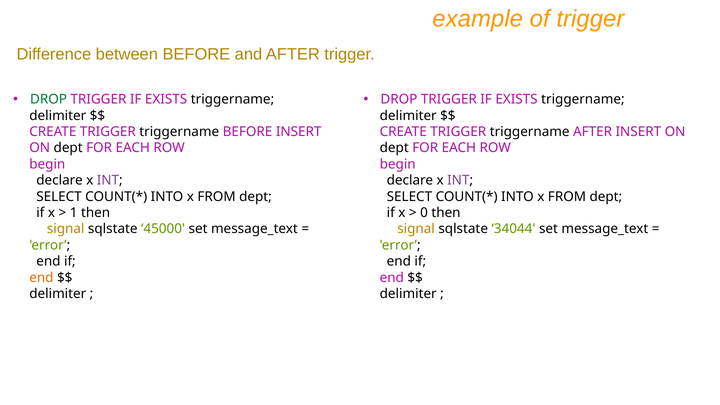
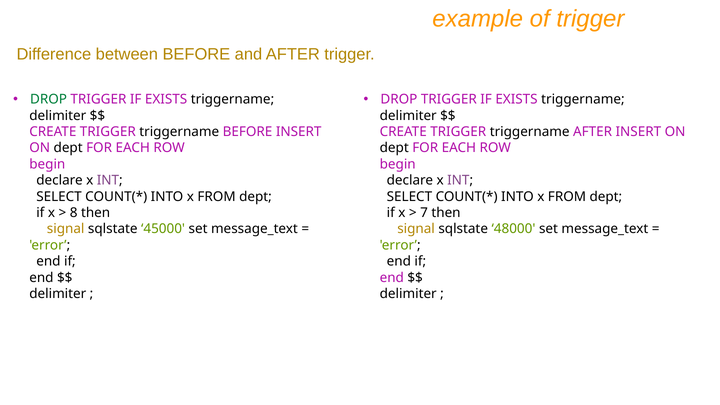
1: 1 -> 8 (74, 213)
0: 0 -> 7 (424, 213)
34044: 34044 -> 48000 (513, 229)
end colour: orange -> black (41, 278)
